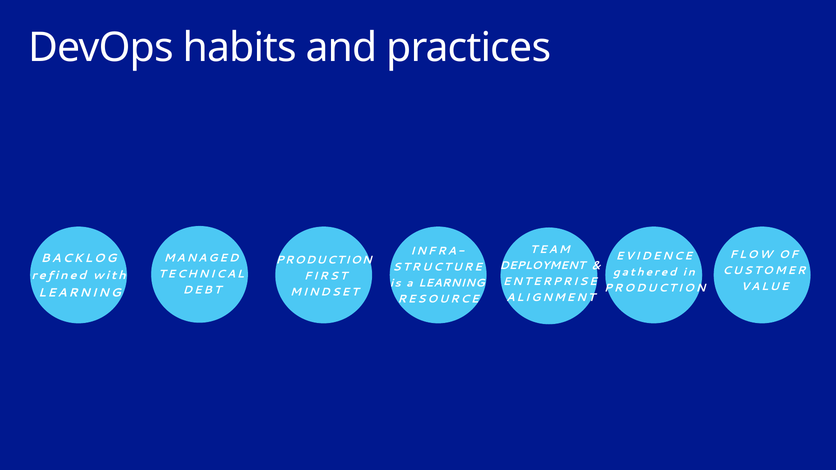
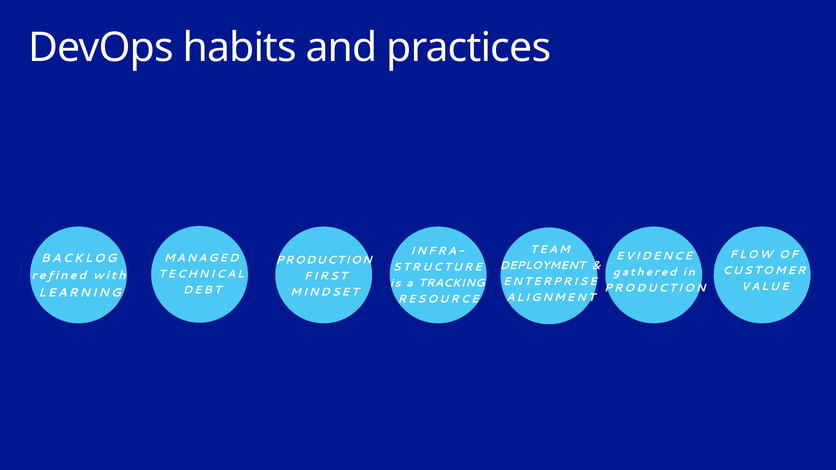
a LEARNING: LEARNING -> TRACKING (452, 283)
